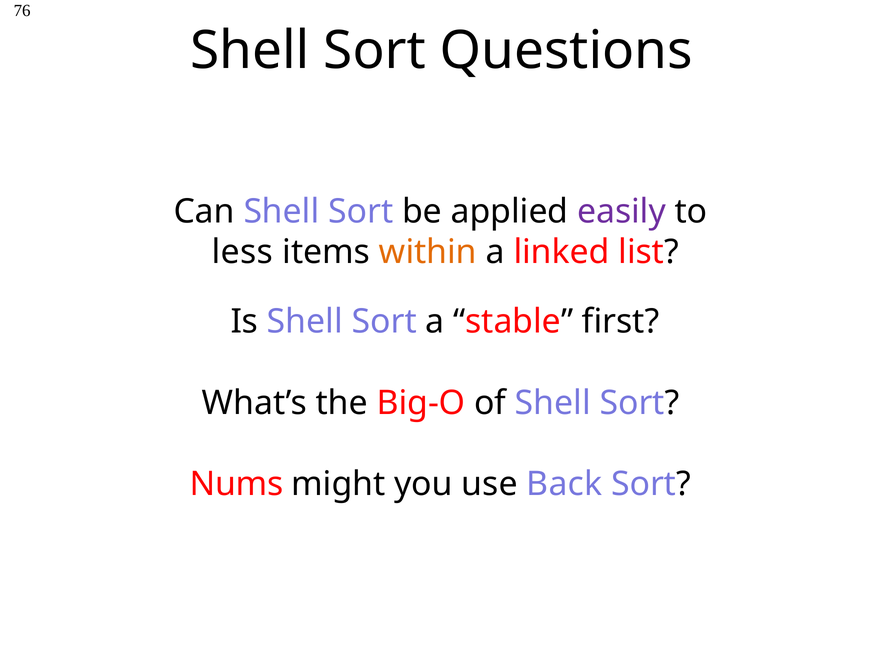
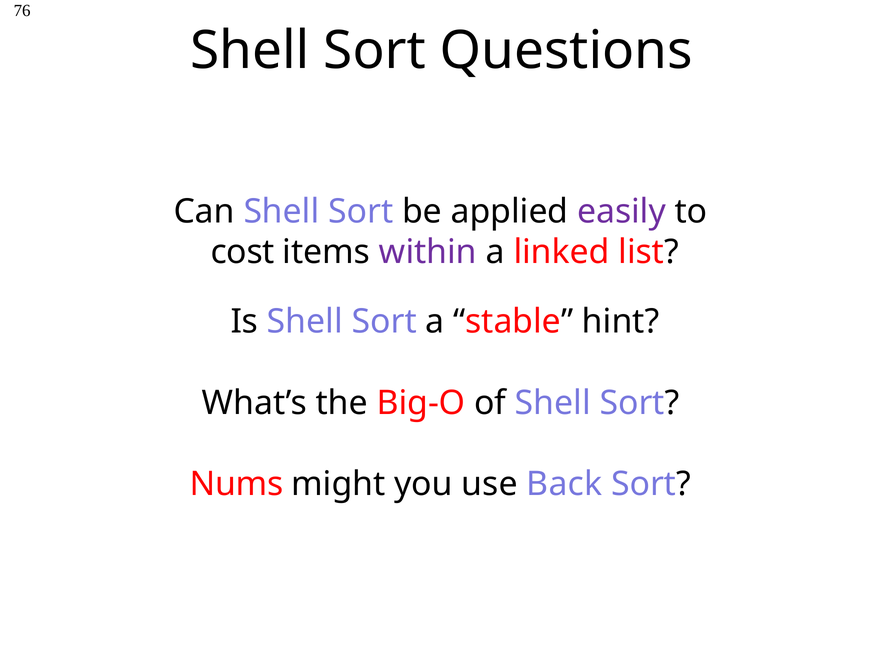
less: less -> cost (243, 252)
within colour: orange -> purple (428, 252)
first: first -> hint (621, 321)
